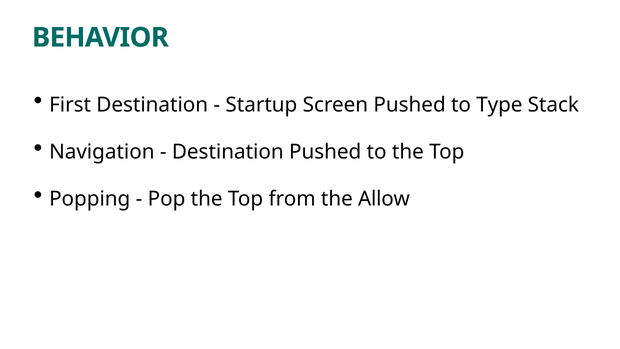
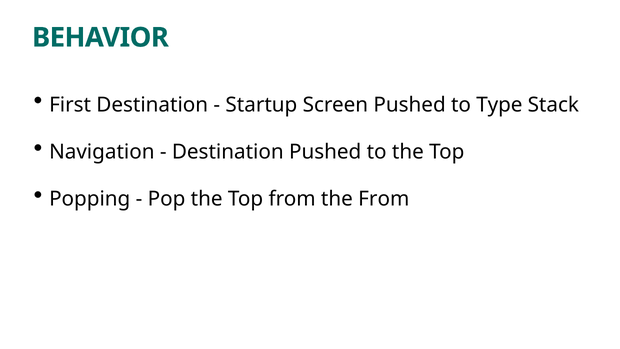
the Allow: Allow -> From (384, 199)
